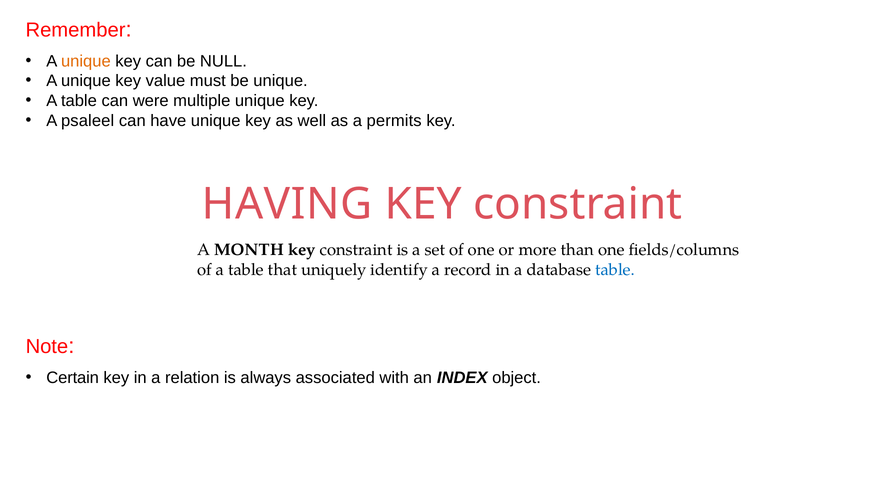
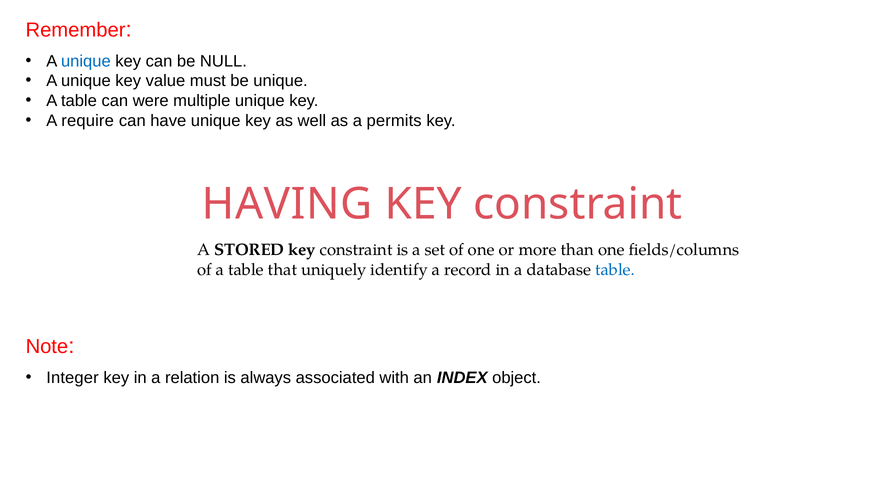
unique colour: orange -> blue (86, 61)
psaleel: psaleel -> require (88, 121)
MONTH: MONTH -> STORED (249, 250)
Certain: Certain -> Integer (73, 378)
